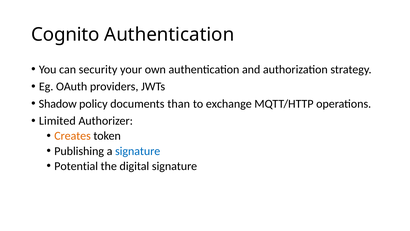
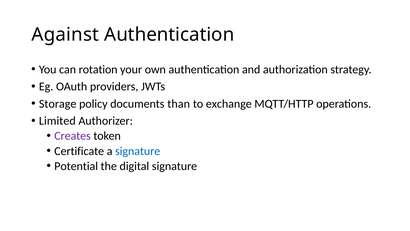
Cognito: Cognito -> Against (65, 34)
security: security -> rotation (98, 69)
Shadow: Shadow -> Storage (58, 104)
Creates colour: orange -> purple (73, 136)
Publishing: Publishing -> Certificate (79, 151)
